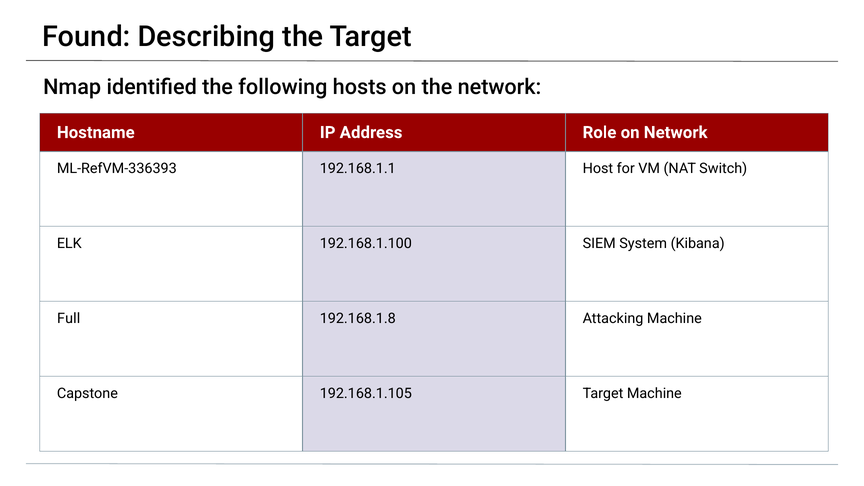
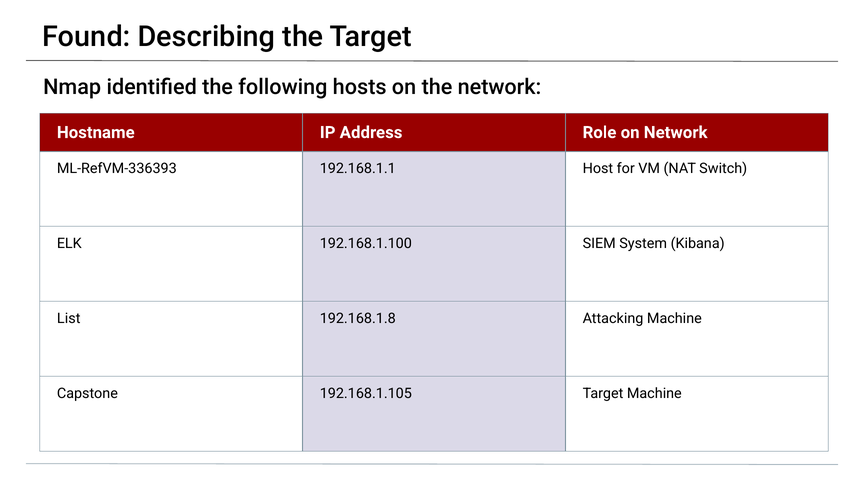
Full: Full -> List (69, 319)
